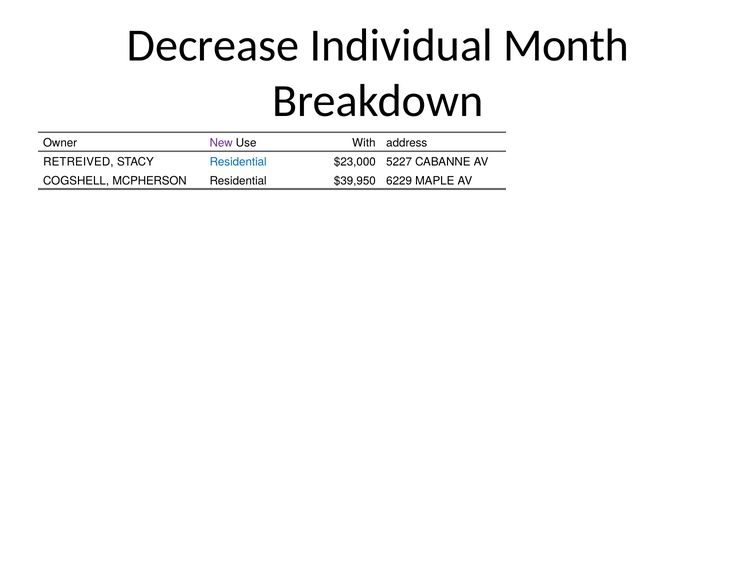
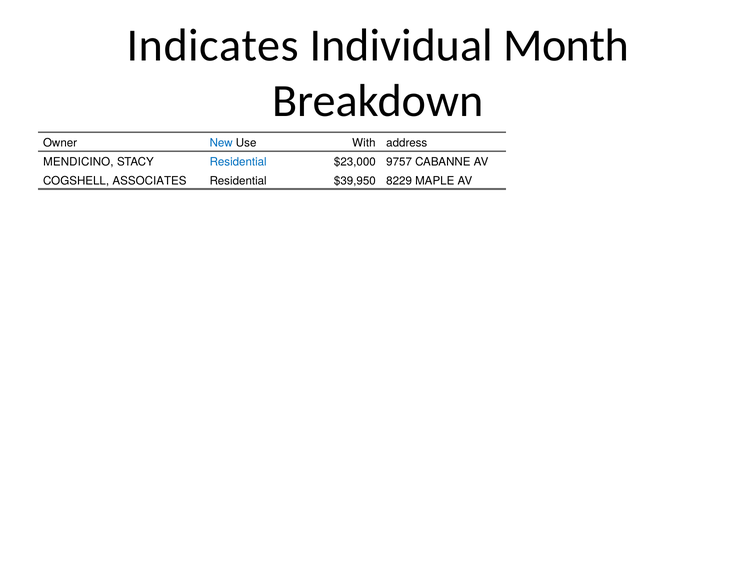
Decrease: Decrease -> Indicates (213, 45)
New colour: purple -> blue (221, 143)
RETREIVED: RETREIVED -> MENDICINO (78, 162)
5227: 5227 -> 9757 (399, 162)
MCPHERSON: MCPHERSON -> ASSOCIATES (149, 181)
6229: 6229 -> 8229 (399, 181)
